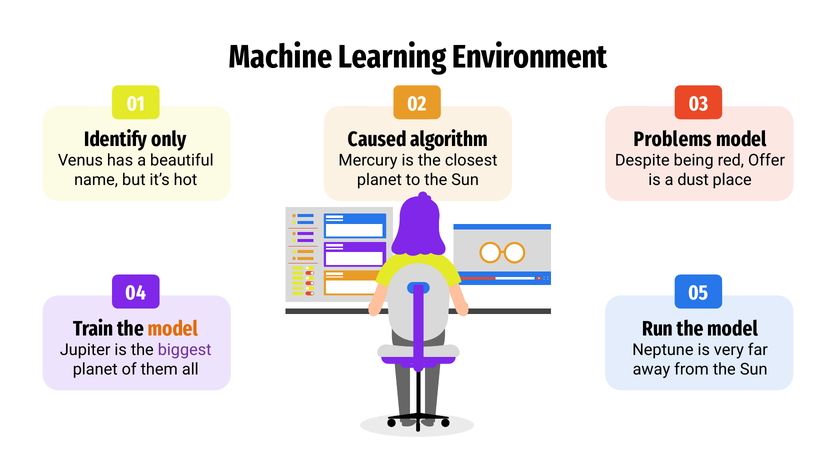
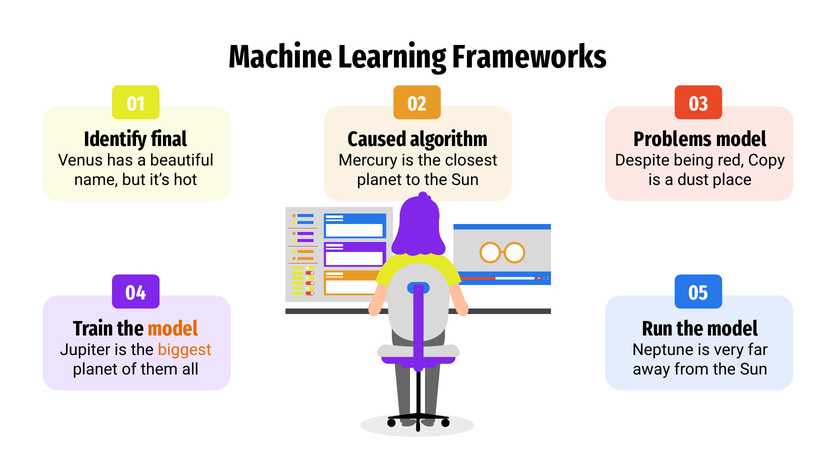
Environment: Environment -> Frameworks (530, 57)
only: only -> final (169, 140)
Offer: Offer -> Copy (767, 160)
biggest colour: purple -> orange (185, 350)
